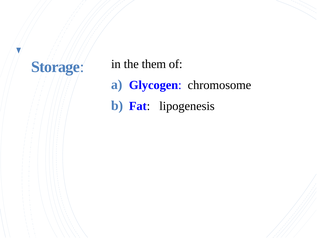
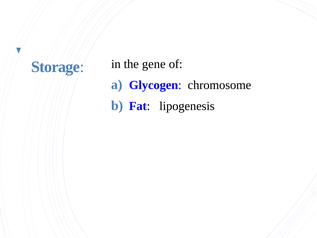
them: them -> gene (154, 64)
